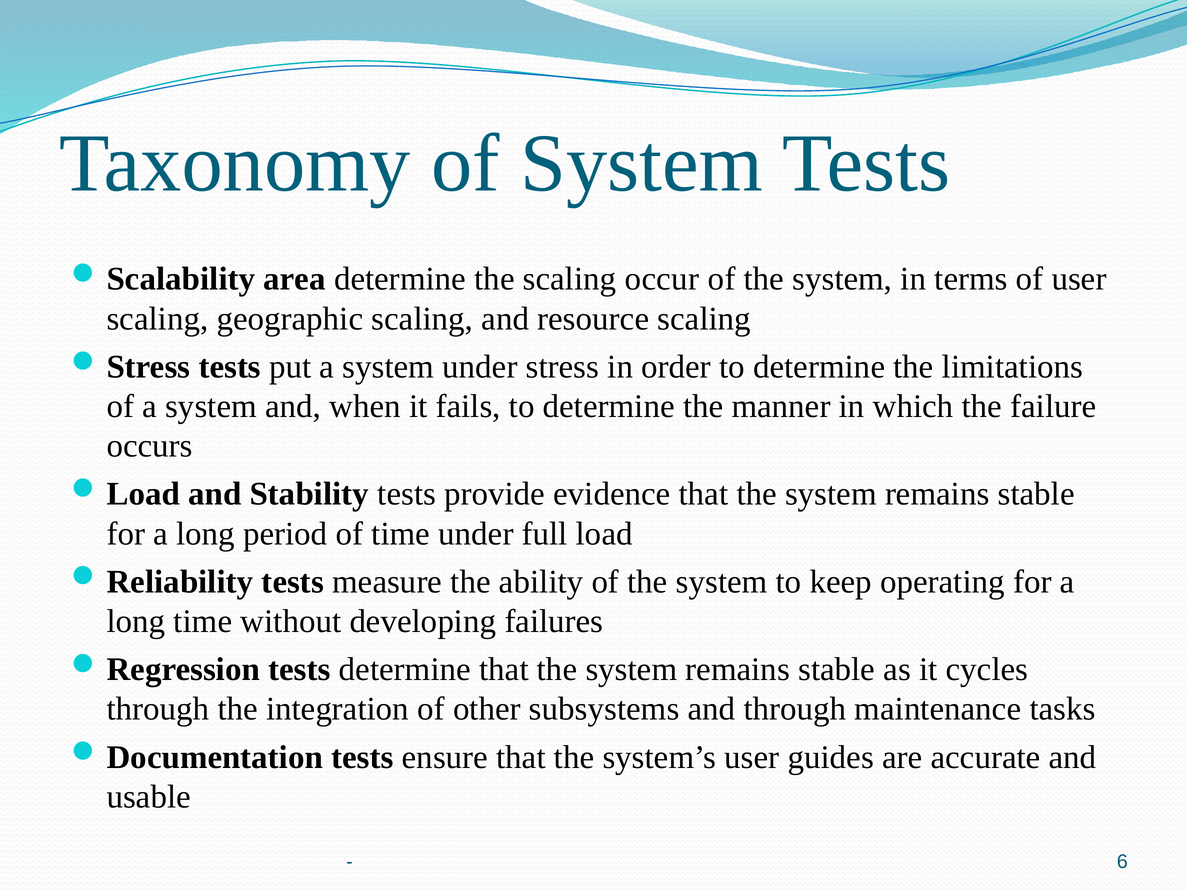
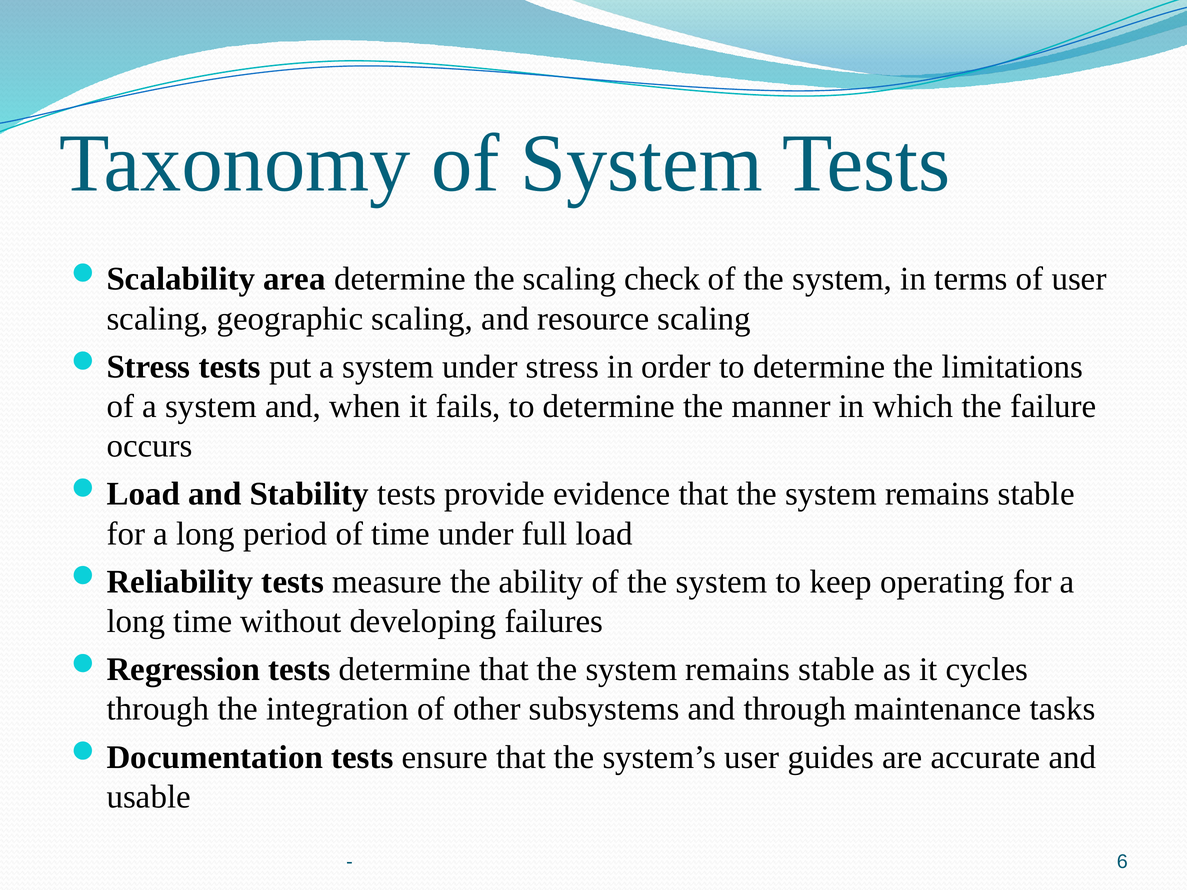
occur: occur -> check (662, 279)
